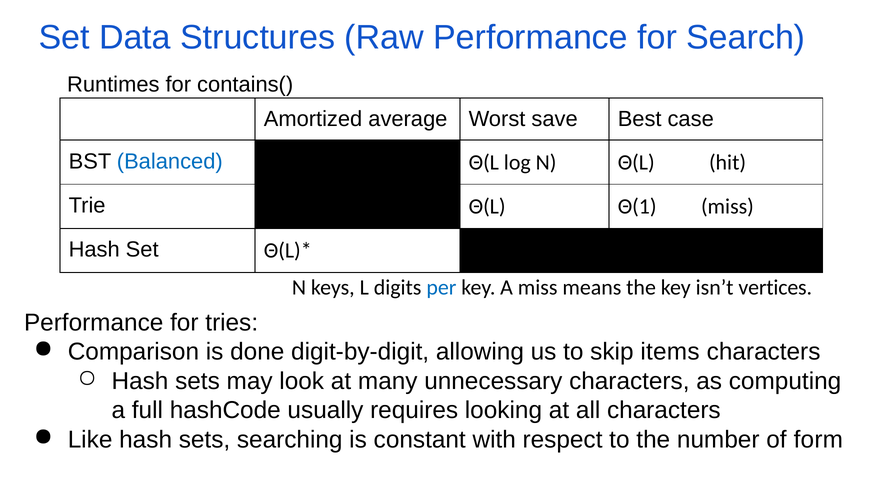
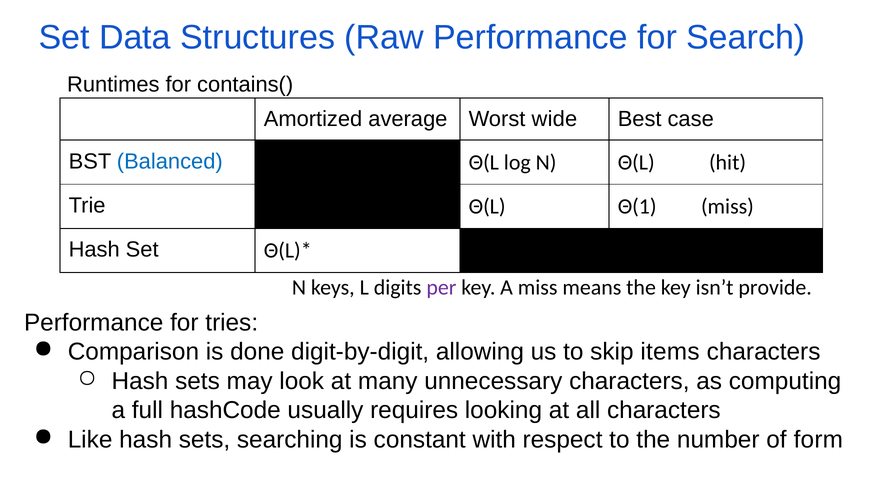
save: save -> wide (554, 119)
per colour: blue -> purple (441, 287)
vertices: vertices -> provide (775, 287)
